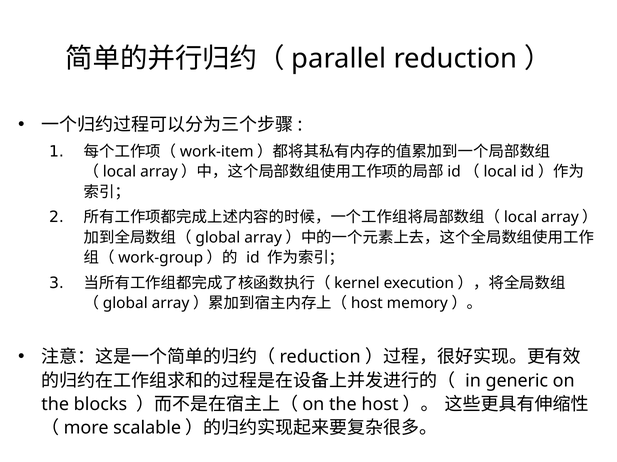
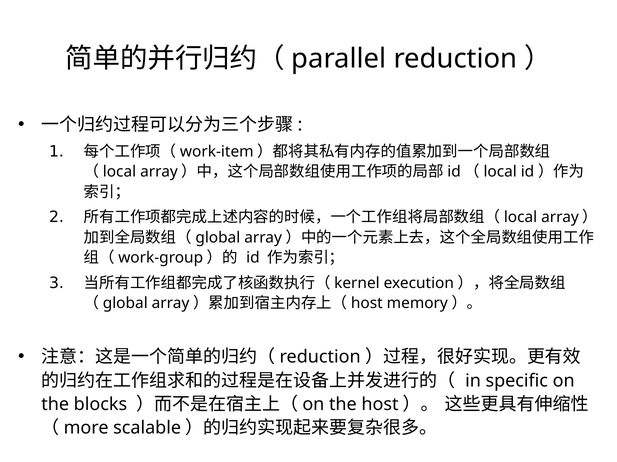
generic: generic -> specific (517, 381)
